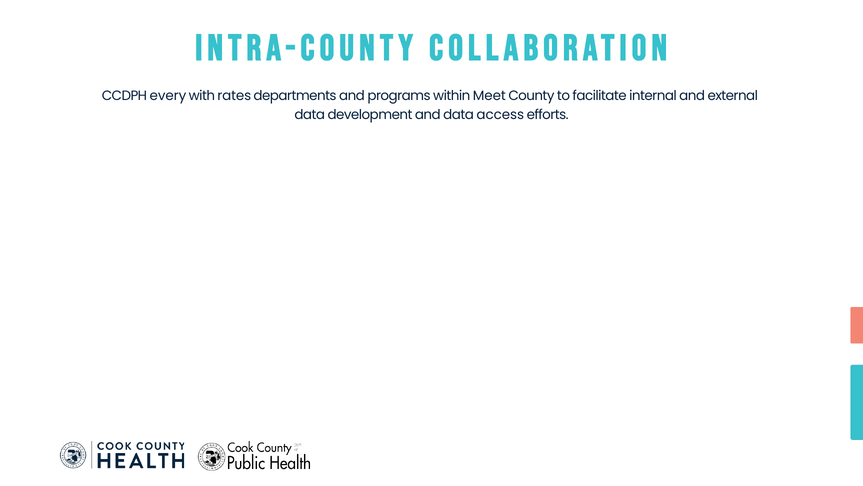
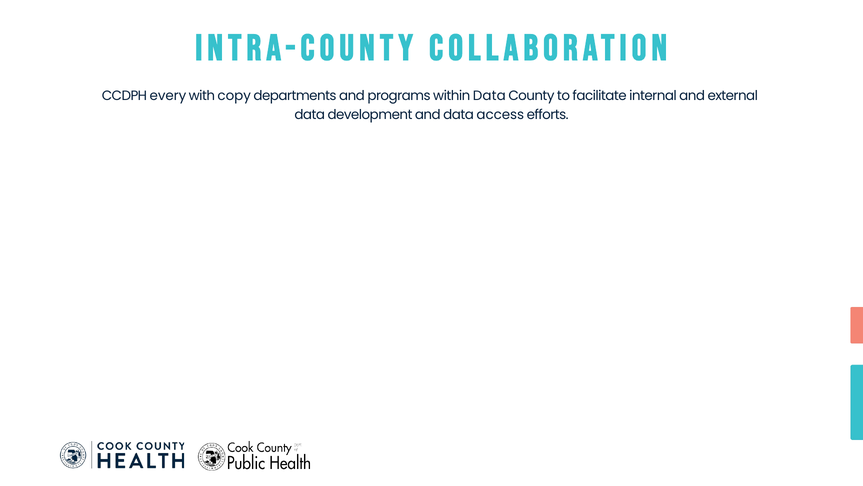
rates: rates -> copy (234, 96)
within Meet: Meet -> Data (489, 96)
